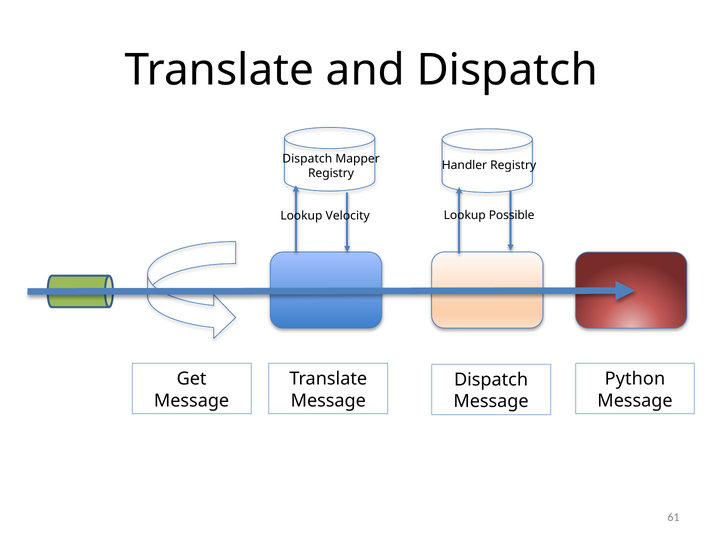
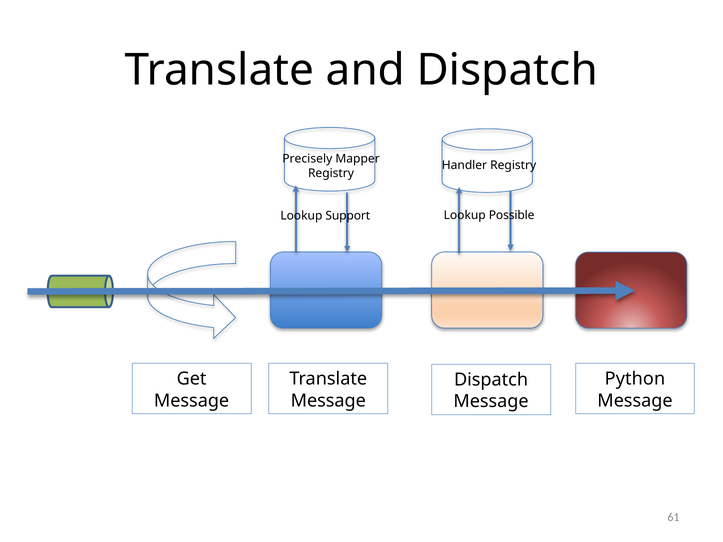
Dispatch: Dispatch -> Precisely (307, 159)
Velocity: Velocity -> Support (348, 216)
